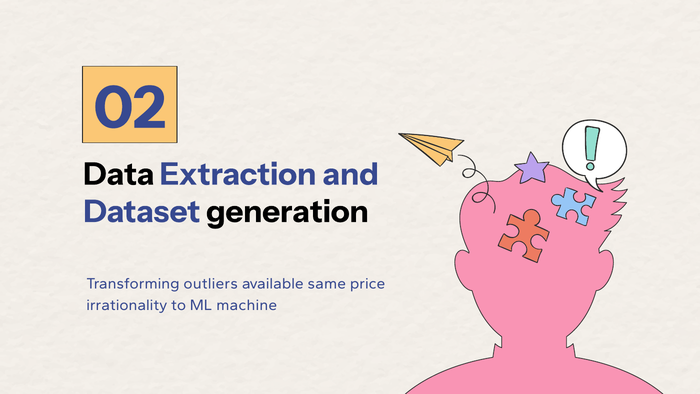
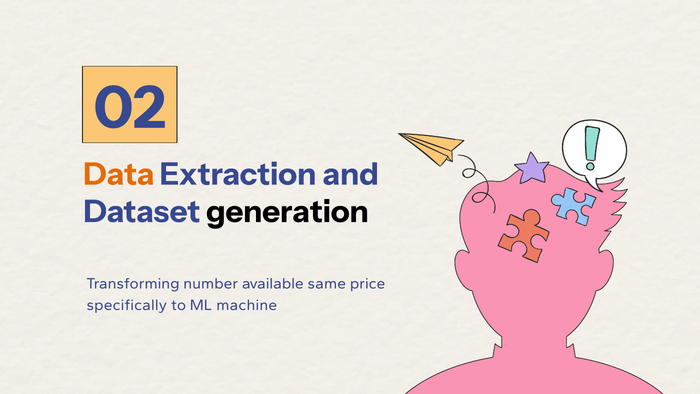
Data colour: black -> orange (119, 174)
outliers: outliers -> number (211, 284)
irrationality: irrationality -> specifically (127, 305)
